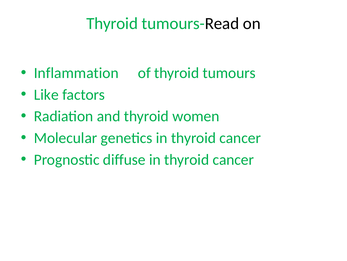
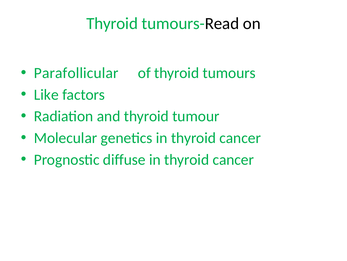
Inflammation: Inflammation -> Parafollicular (76, 73)
women: women -> tumour (196, 116)
